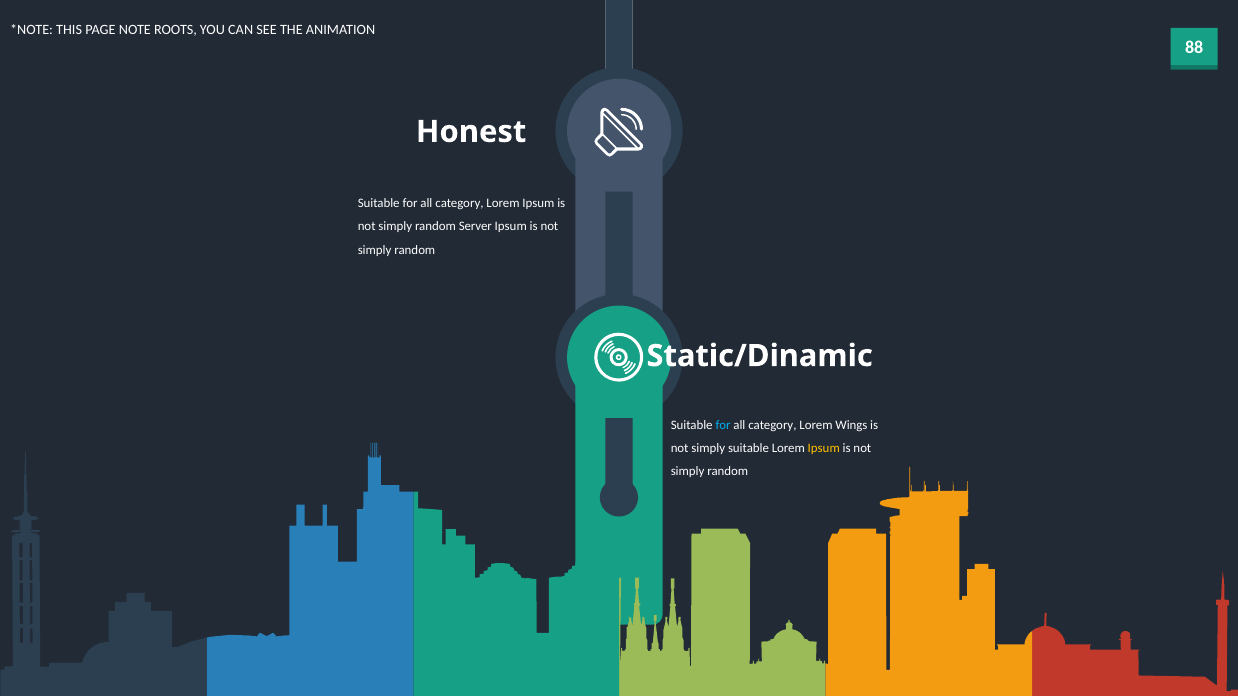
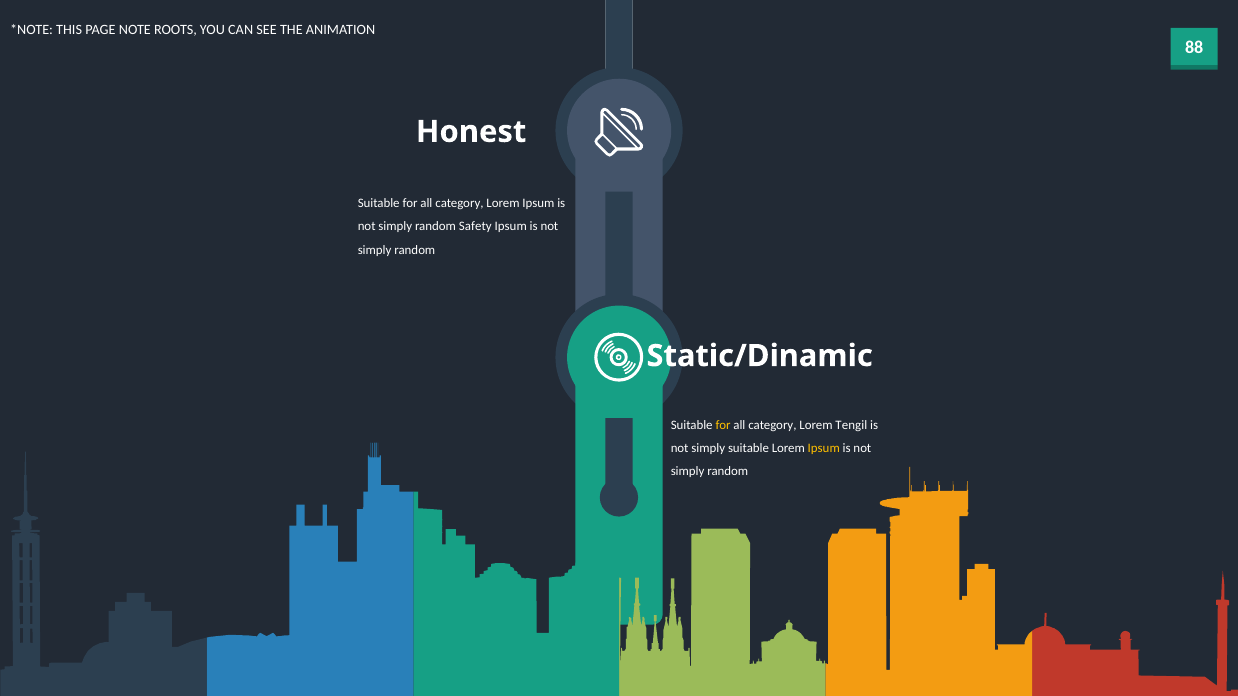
Server: Server -> Safety (475, 227)
for colour: light blue -> yellow (723, 425)
Wings: Wings -> Tengil (851, 425)
